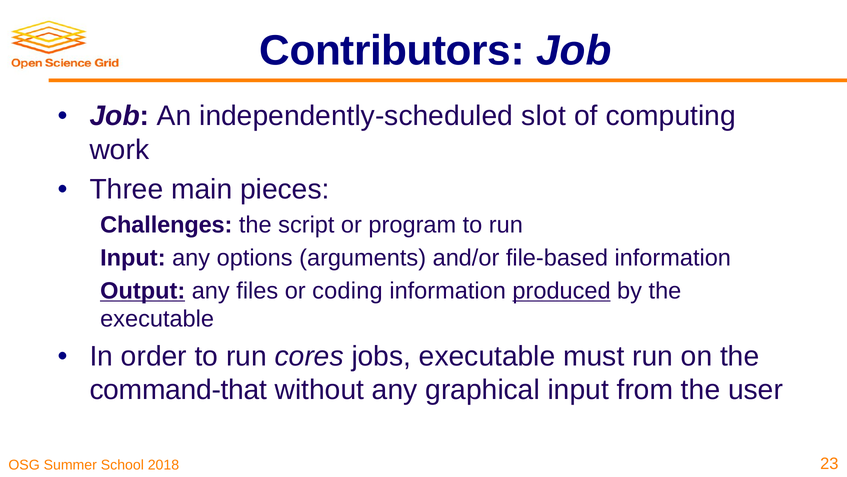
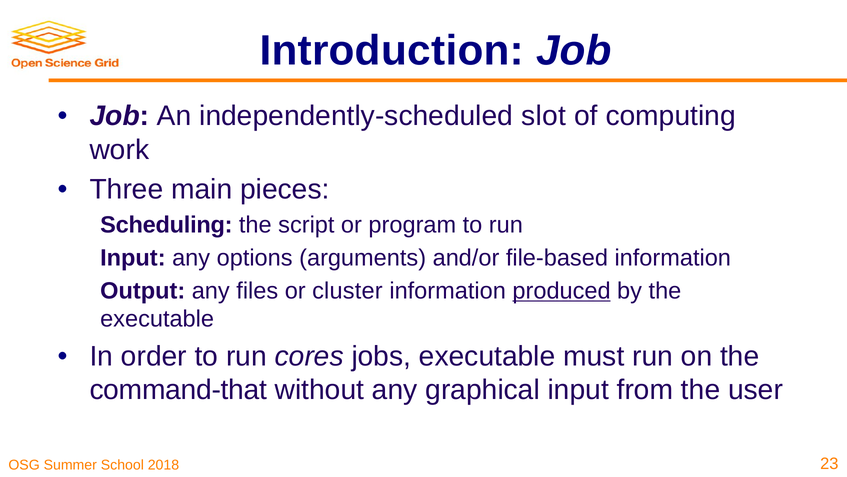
Contributors: Contributors -> Introduction (392, 51)
Challenges: Challenges -> Scheduling (166, 225)
Output underline: present -> none (143, 291)
coding: coding -> cluster (347, 291)
